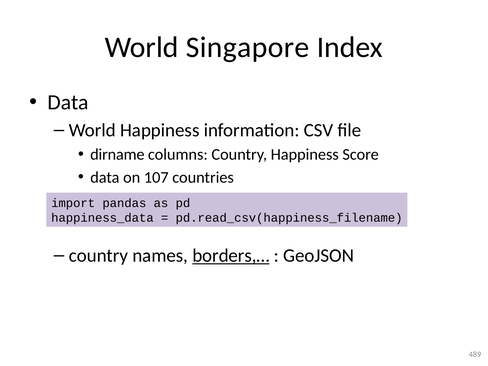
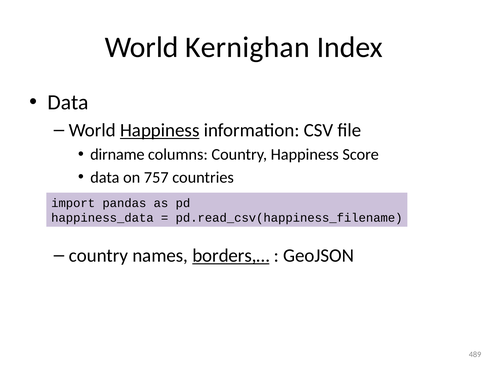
Singapore: Singapore -> Kernighan (248, 47)
Happiness underline: none -> present (160, 130)
107: 107 -> 757 (156, 177)
